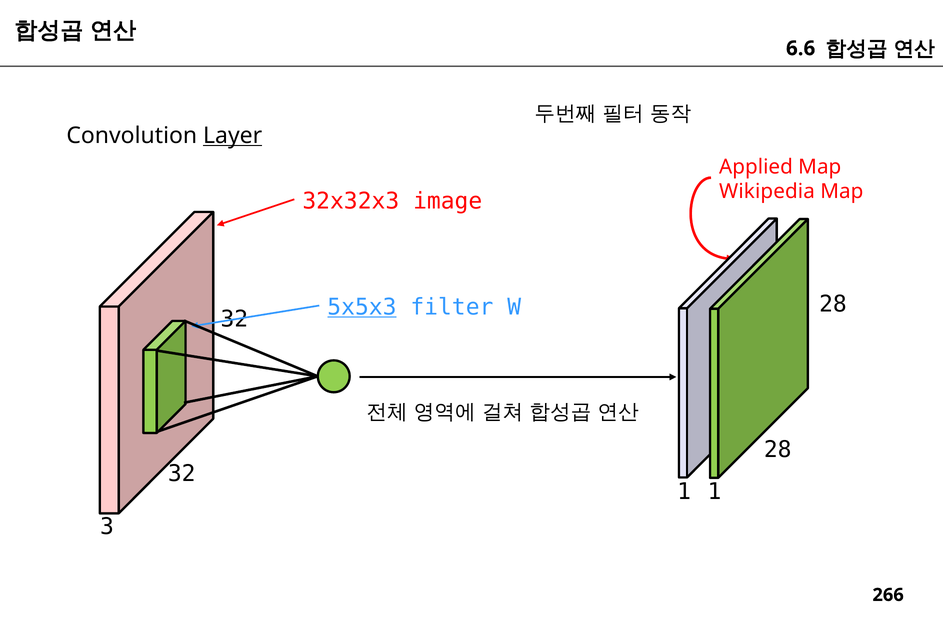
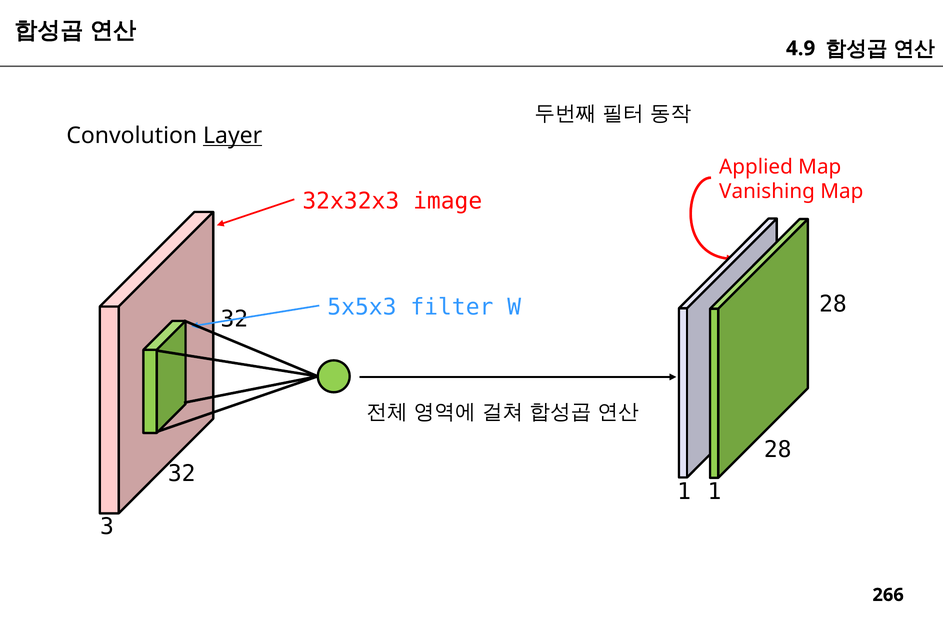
6.6: 6.6 -> 4.9 (801, 48)
Wikipedia: Wikipedia -> Vanishing (767, 191)
5x5x3 underline: present -> none (362, 307)
